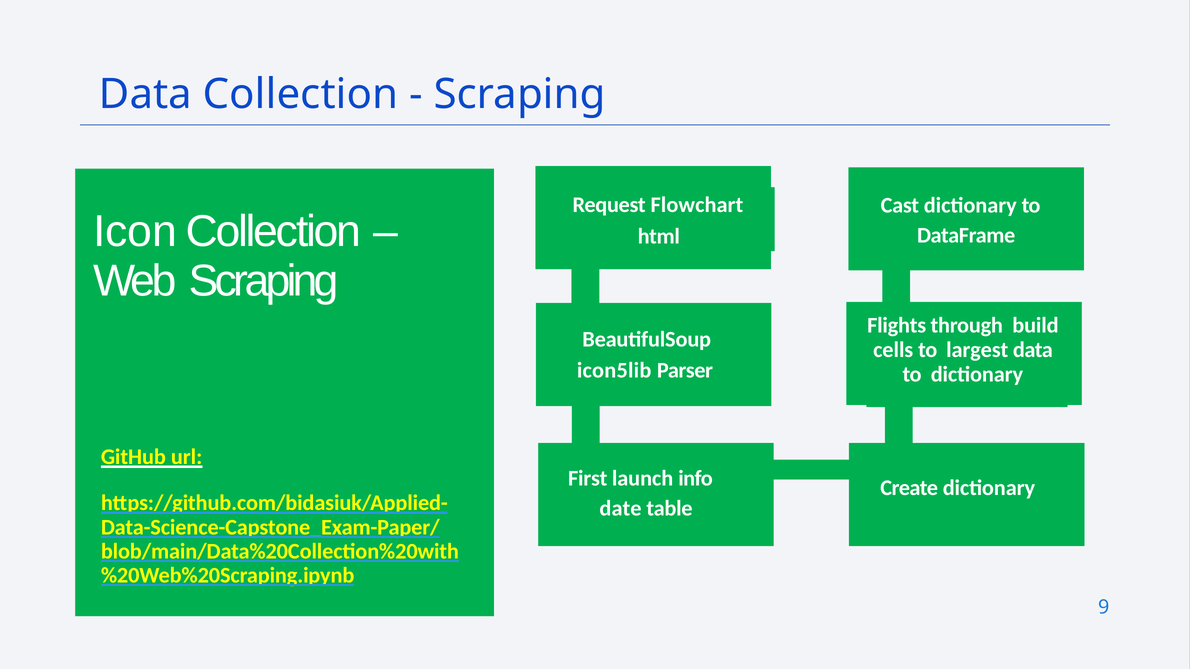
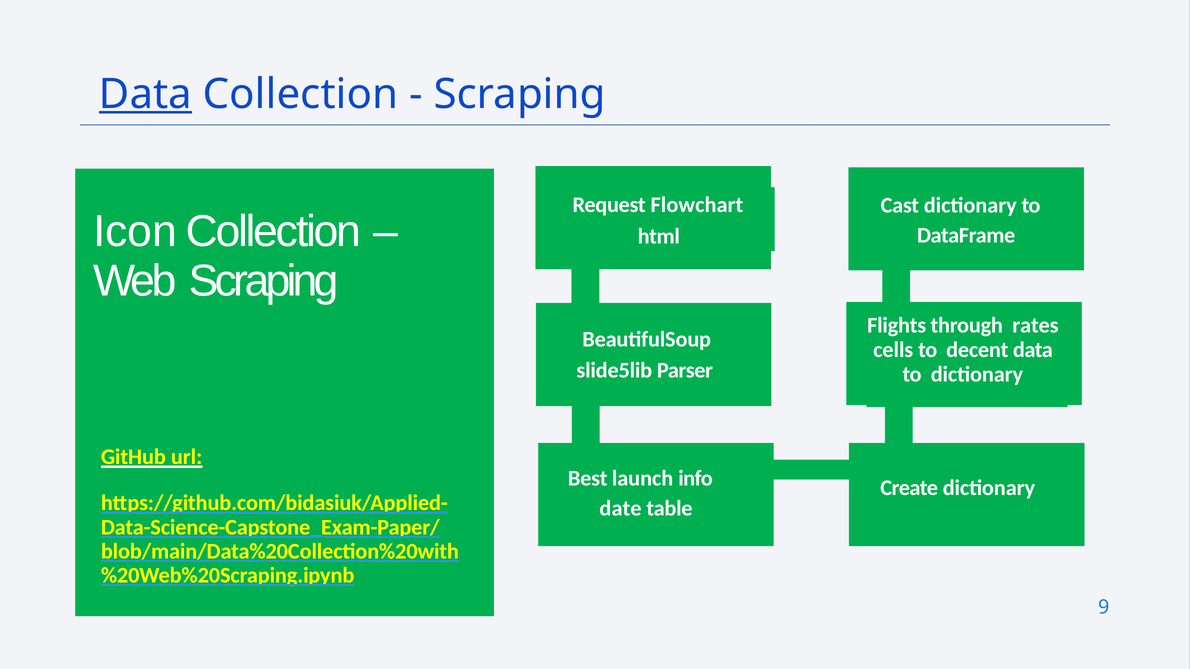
Data underline: none -> present (145, 94)
build: build -> rates (1035, 326)
largest: largest -> decent (977, 350)
icon5lib: icon5lib -> slide5lib (614, 371)
First: First -> Best (588, 478)
